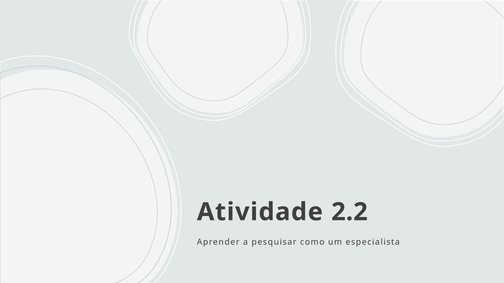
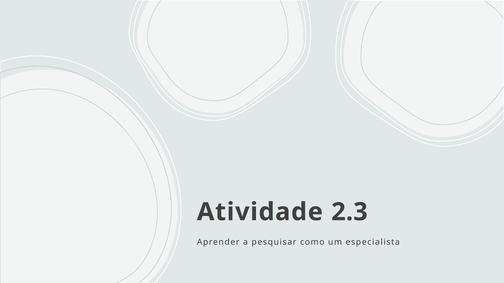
2.2: 2.2 -> 2.3 (349, 212)
